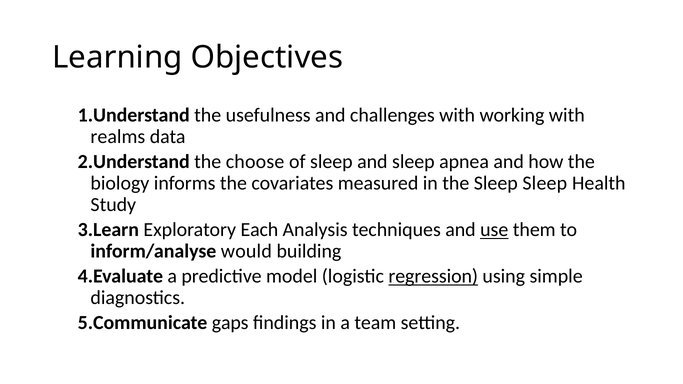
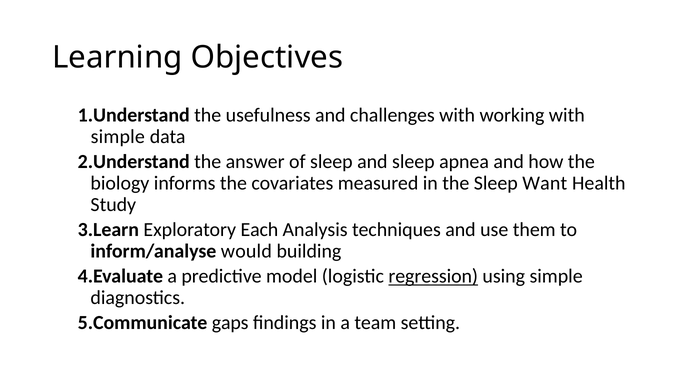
realms: realms -> simple (118, 137)
choose: choose -> answer (255, 162)
Sleep Sleep: Sleep -> Want (545, 183)
use underline: present -> none (494, 230)
